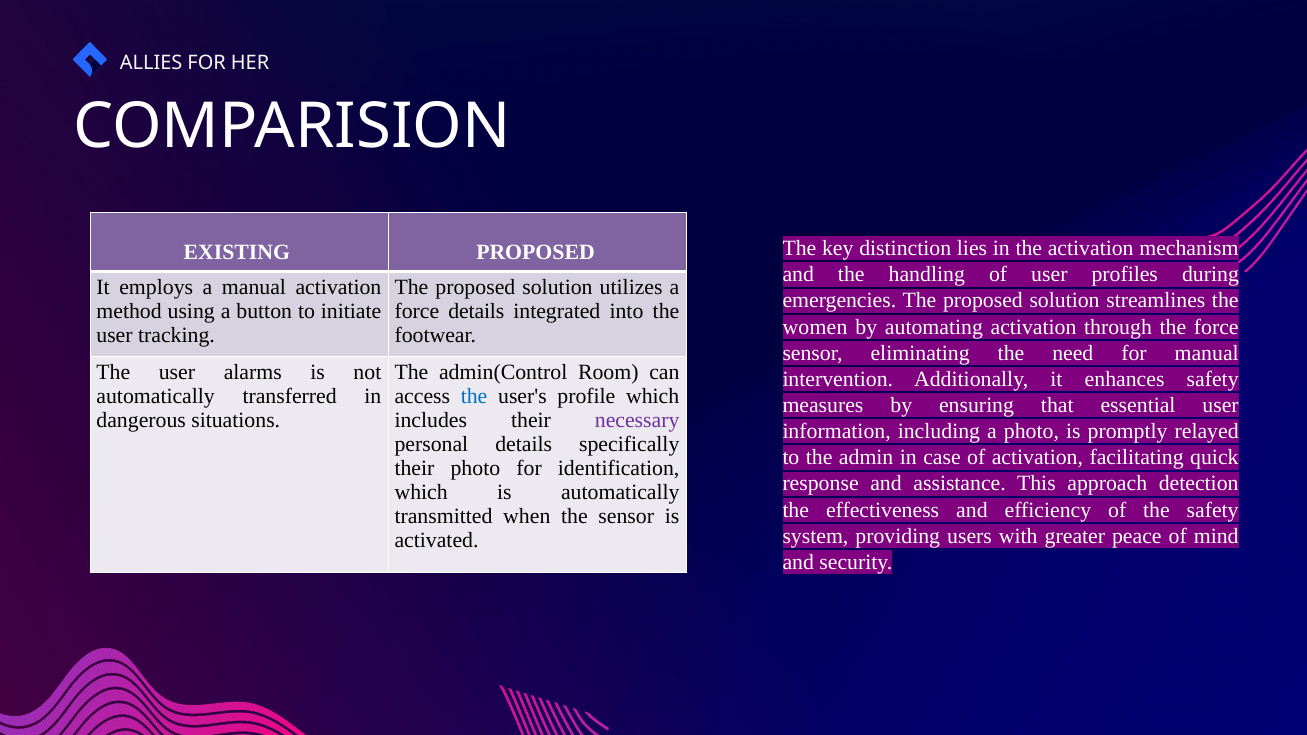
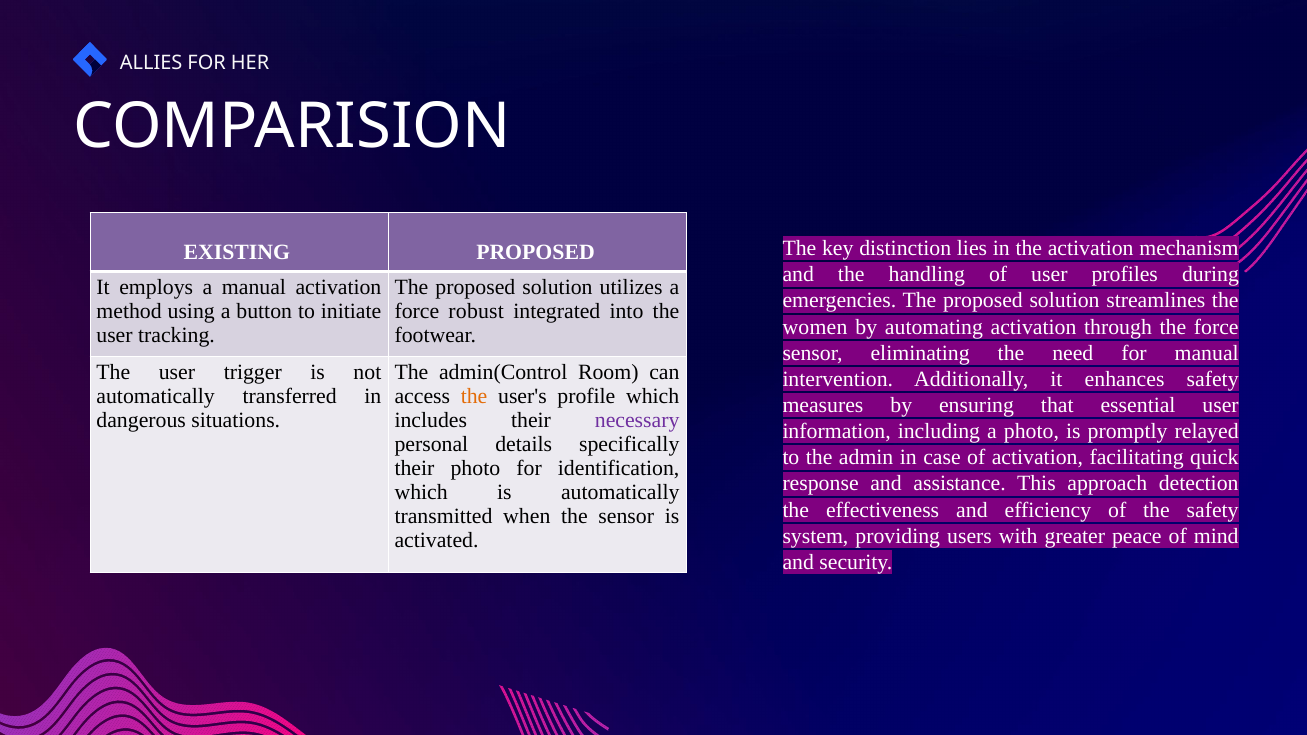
force details: details -> robust (476, 311)
alarms: alarms -> trigger (253, 372)
the colour: blue -> orange (474, 396)
